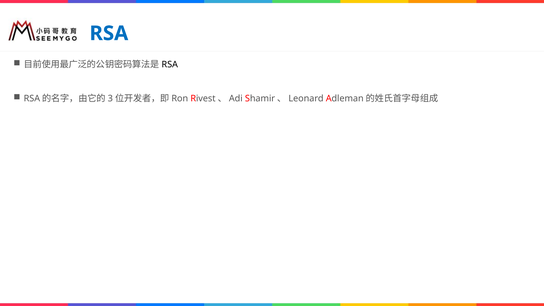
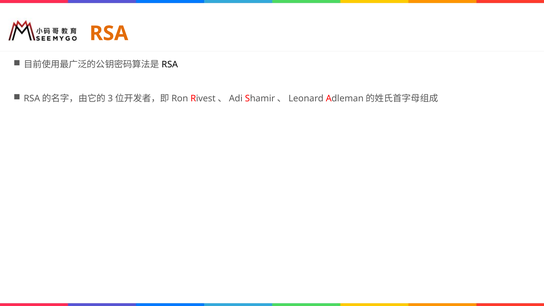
RSA colour: blue -> orange (109, 33)
